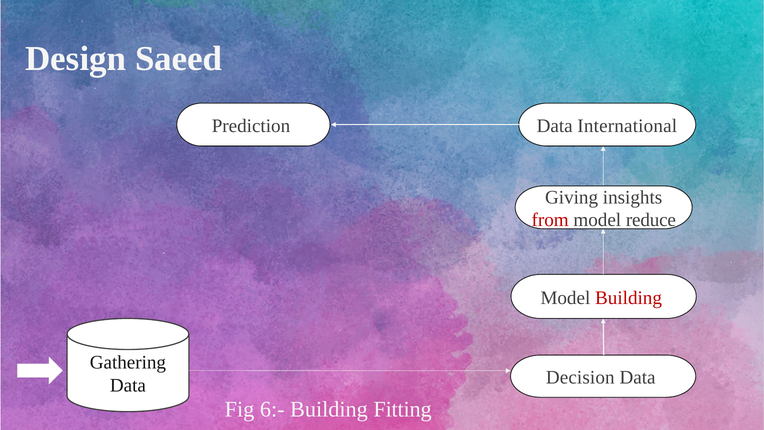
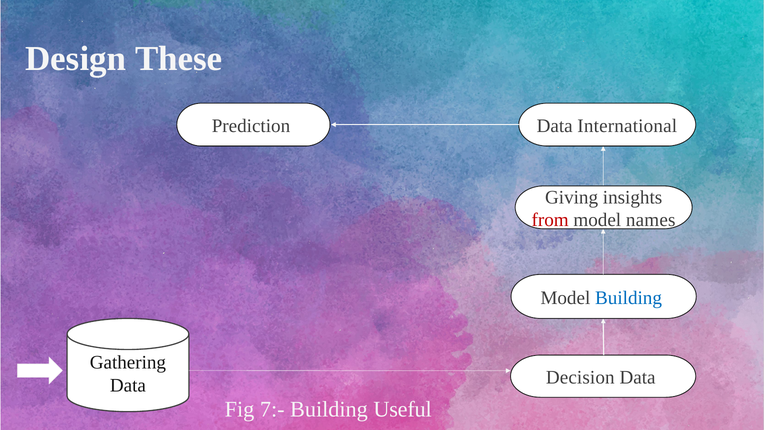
Saeed: Saeed -> These (179, 59)
reduce: reduce -> names (651, 220)
Building colour: red -> blue (629, 298)
6:-: 6:- -> 7:- (272, 409)
Fitting: Fitting -> Useful (403, 409)
